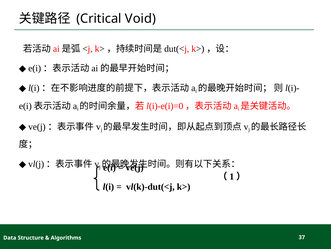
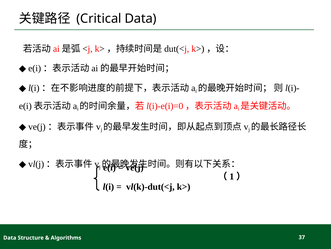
Critical Void: Void -> Data (141, 19)
